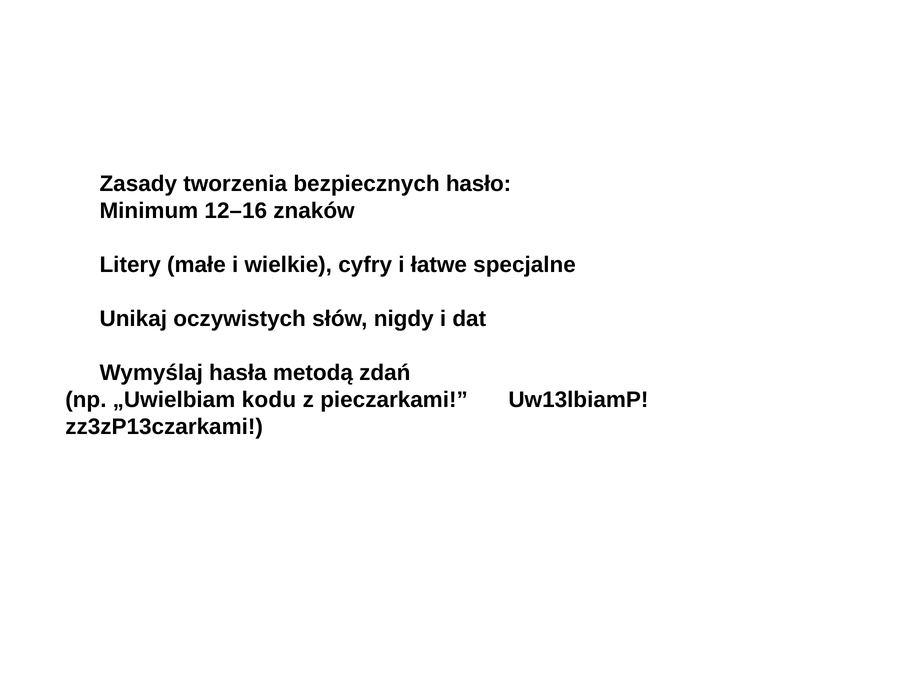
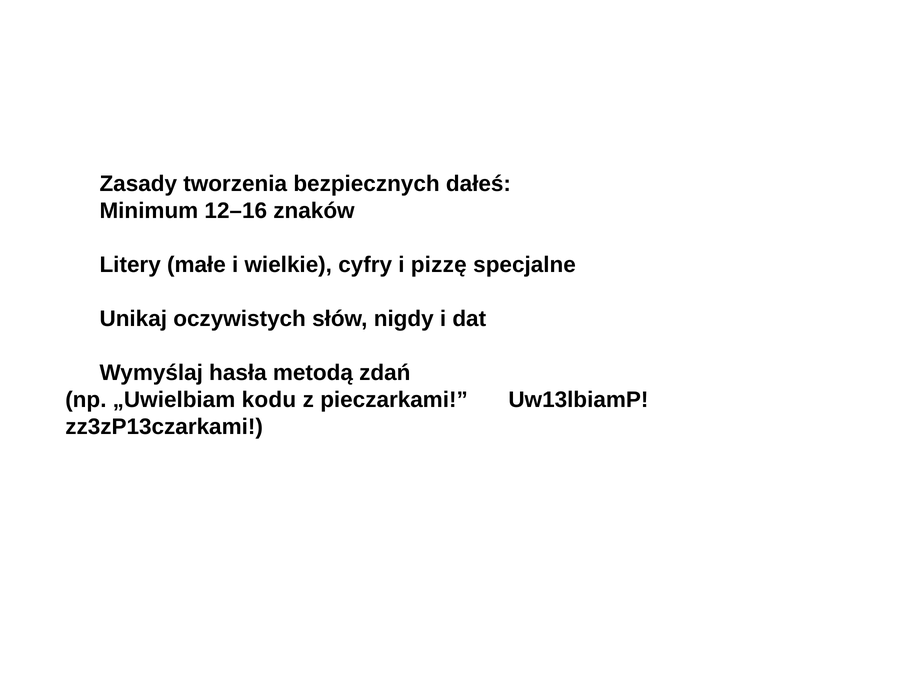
hasło: hasło -> dałeś (478, 184)
łatwe: łatwe -> pizzę (439, 265)
